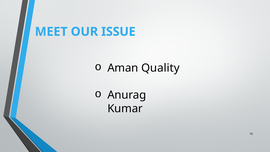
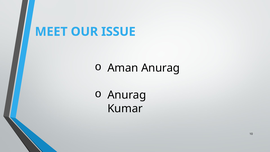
Aman Quality: Quality -> Anurag (161, 68)
